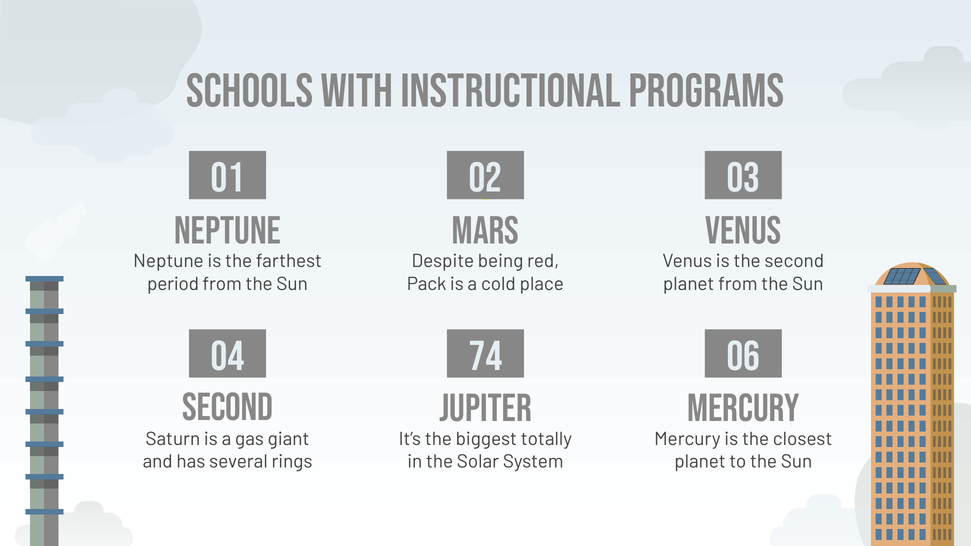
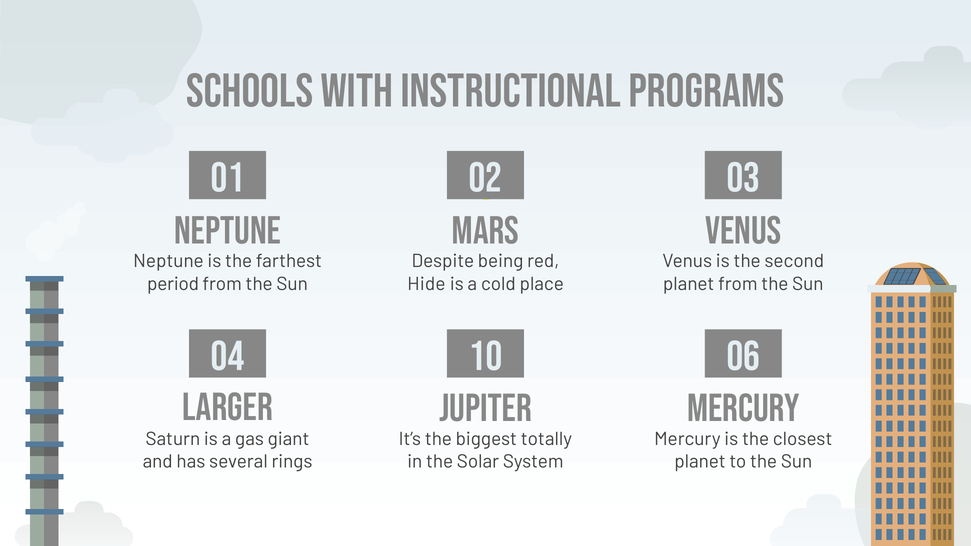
Pack: Pack -> Hide (426, 284)
74: 74 -> 10 (486, 357)
Second: Second -> Larger (228, 407)
